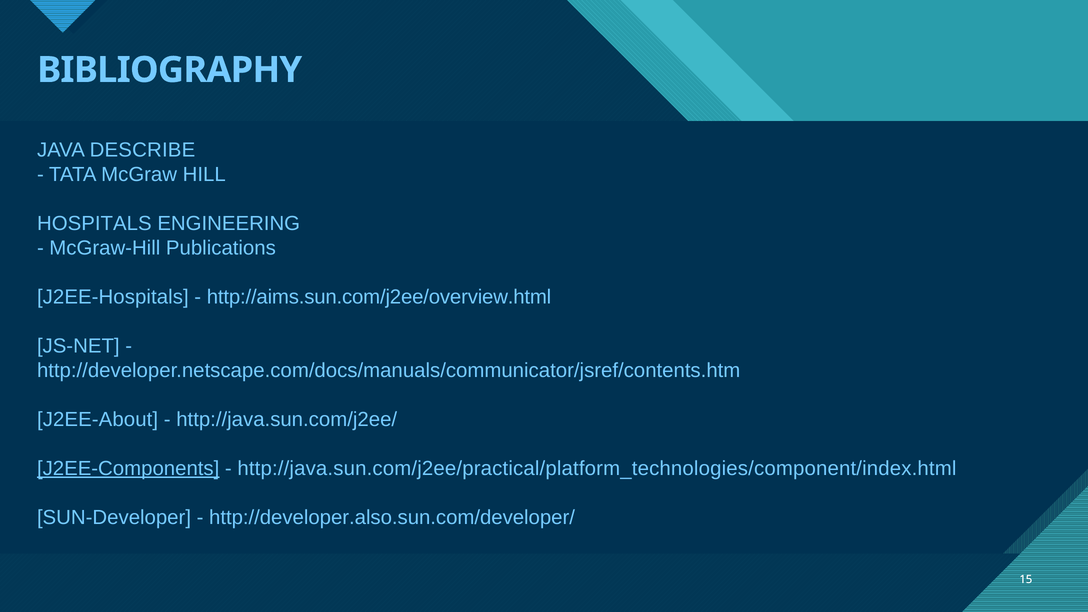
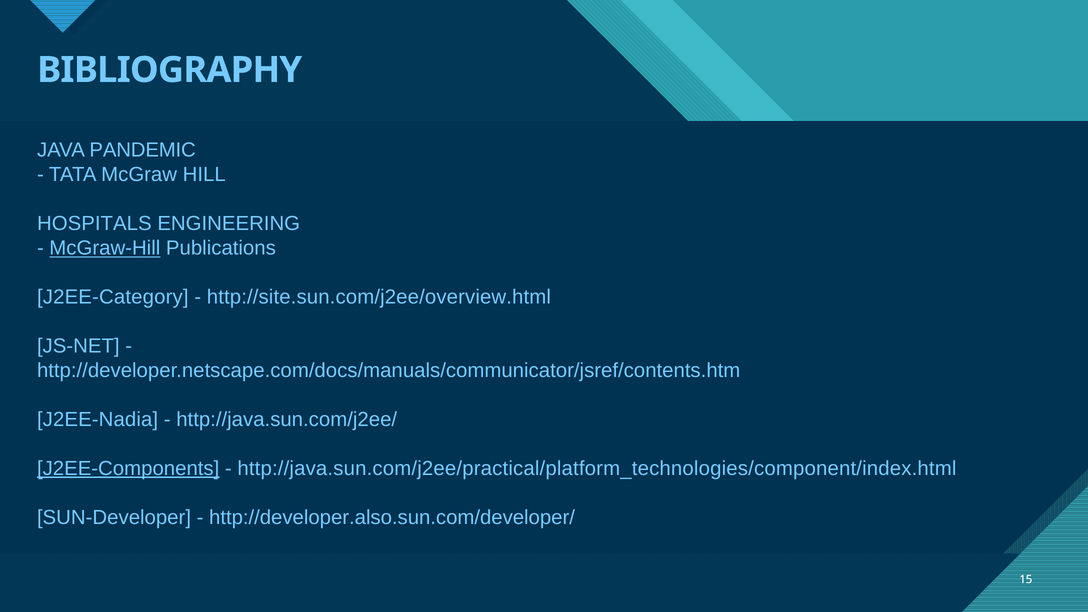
DESCRIBE: DESCRIBE -> PANDEMIC (143, 150)
McGraw-Hill underline: none -> present (105, 248)
J2EE-Hospitals: J2EE-Hospitals -> J2EE-Category (113, 297)
http://aims.sun.com/j2ee/overview.html: http://aims.sun.com/j2ee/overview.html -> http://site.sun.com/j2ee/overview.html (379, 297)
J2EE-About: J2EE-About -> J2EE-Nadia (98, 420)
